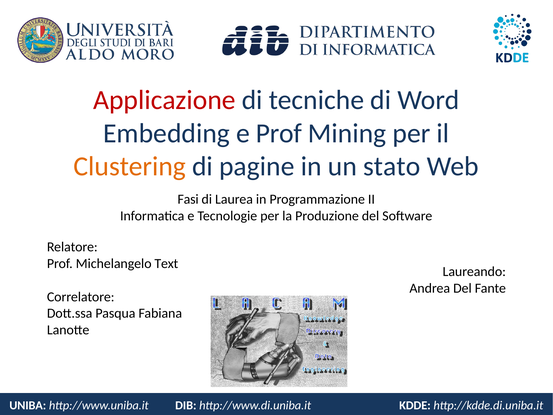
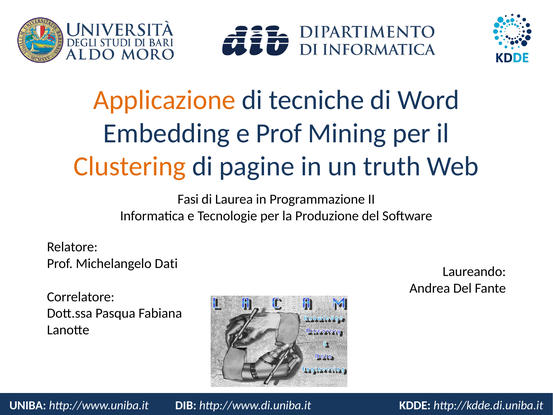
Applicazione colour: red -> orange (164, 100)
stato: stato -> truth (392, 166)
Text: Text -> Dati (166, 263)
